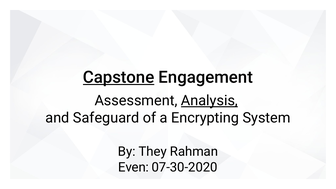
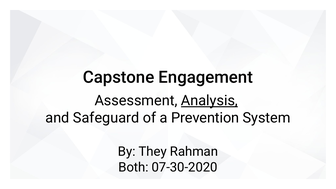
Capstone underline: present -> none (119, 77)
Encrypting: Encrypting -> Prevention (205, 118)
Even: Even -> Both (133, 167)
